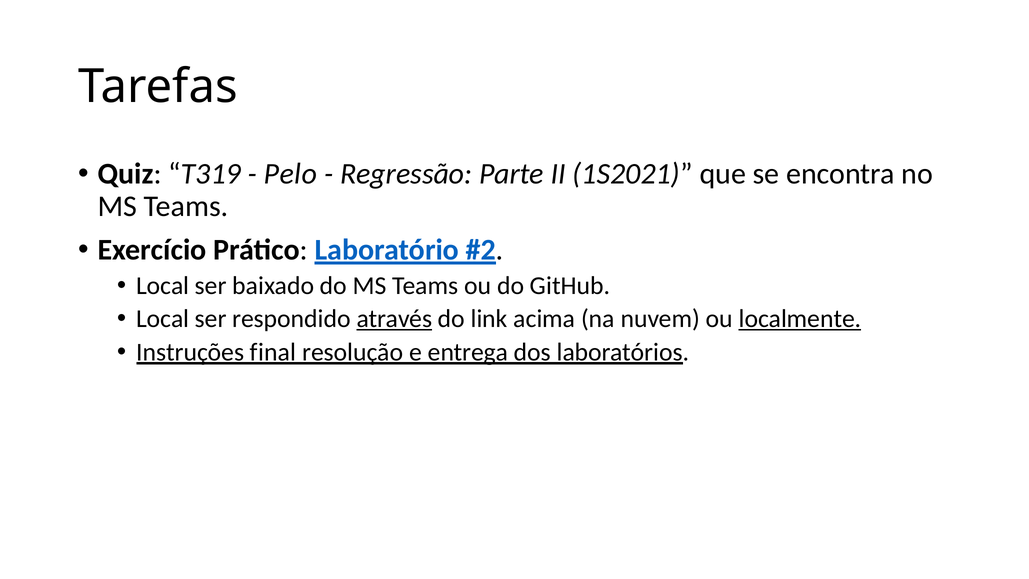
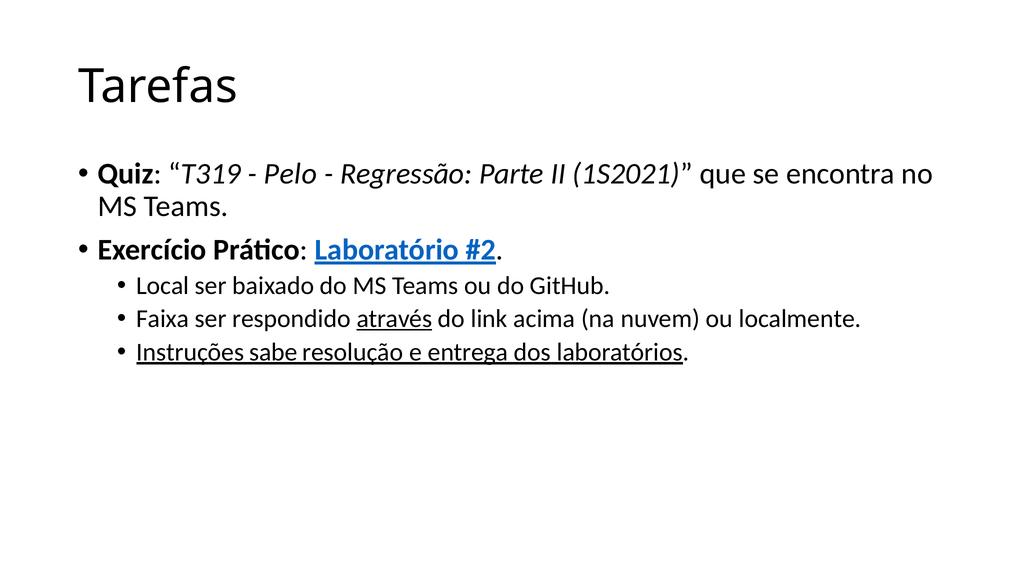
Local: Local -> Faixa (163, 319)
localmente underline: present -> none (800, 319)
final: final -> sabe (273, 352)
